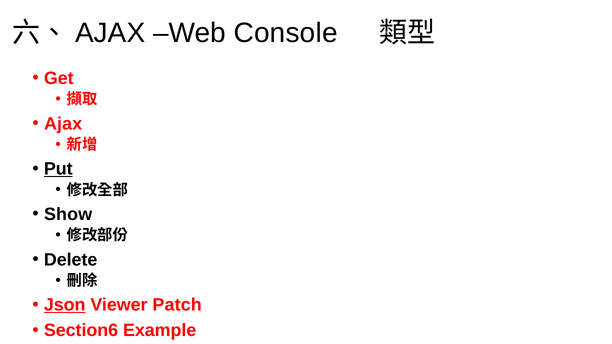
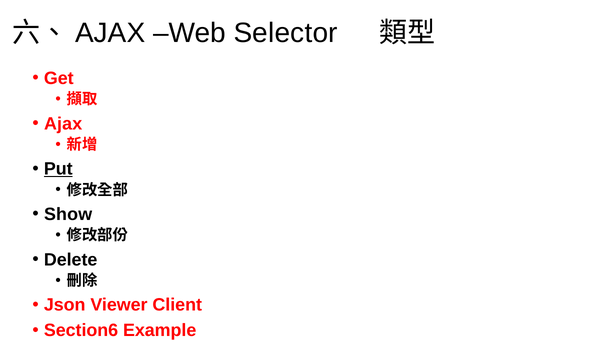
Console: Console -> Selector (286, 33)
Json underline: present -> none (65, 305)
Patch: Patch -> Client (177, 305)
